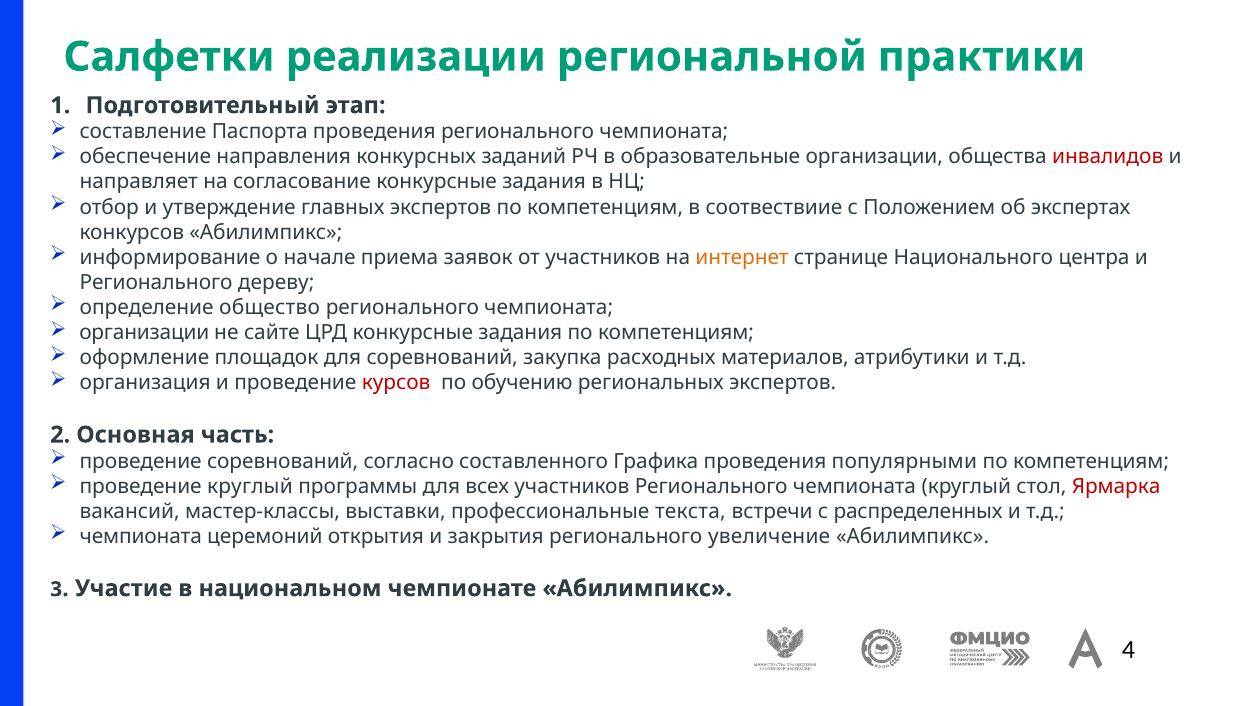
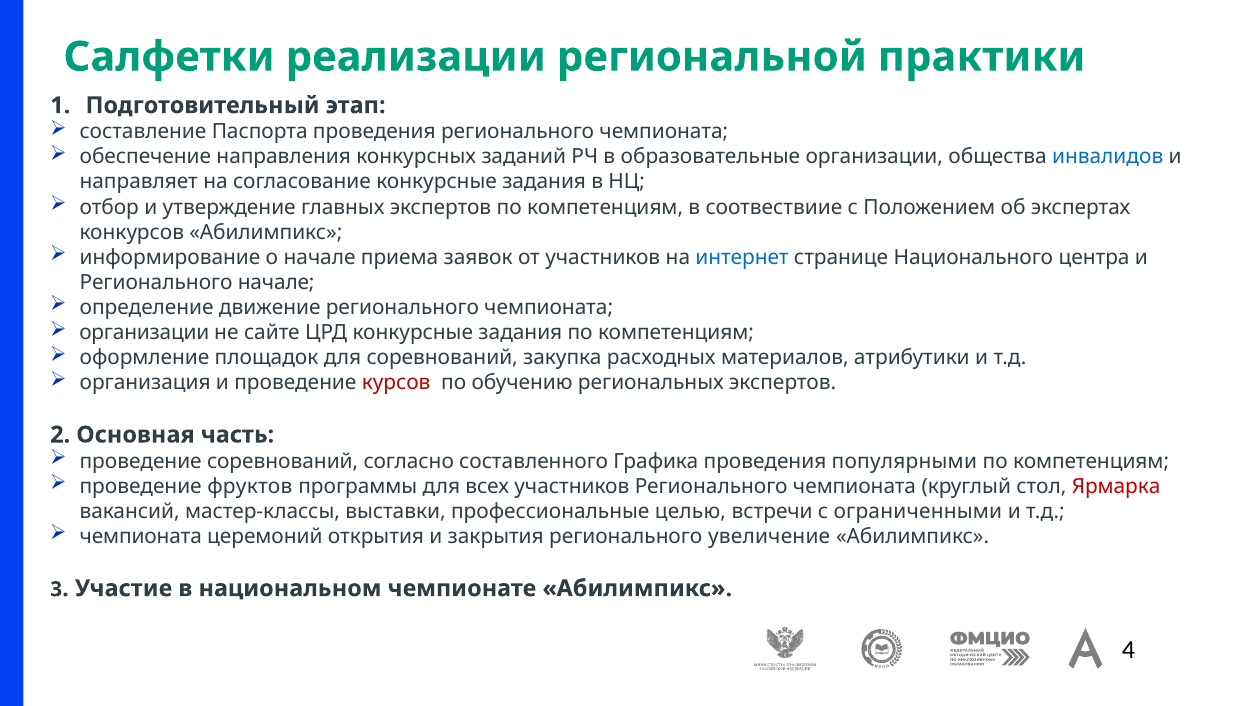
инвалидов colour: red -> blue (1108, 157)
интернет colour: orange -> blue (742, 257)
Регионального дереву: дереву -> начале (276, 282)
общество: общество -> движение (270, 307)
проведение круглый: круглый -> фруктов (250, 486)
текста: текста -> целью (690, 511)
распределенных: распределенных -> ограниченными (918, 511)
